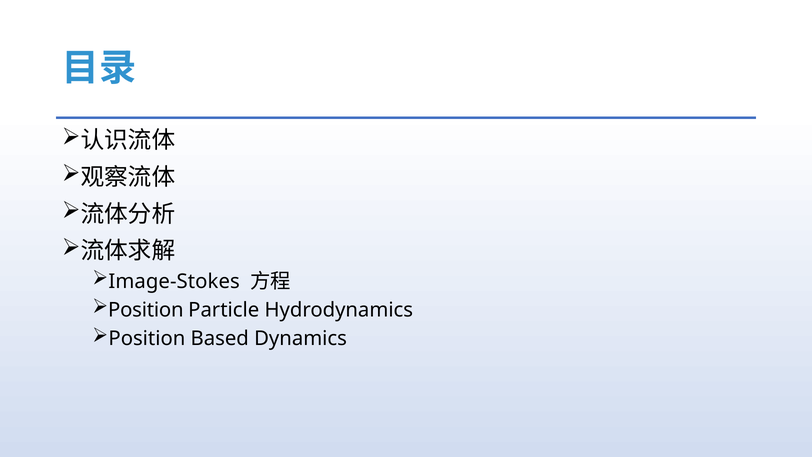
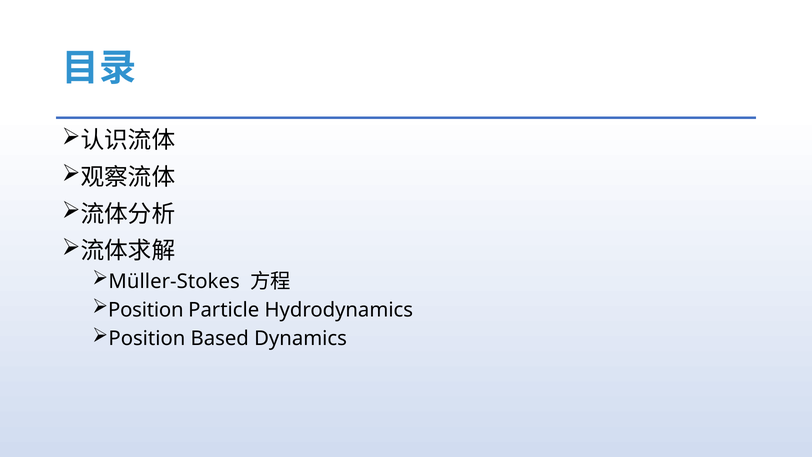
Image-Stokes: Image-Stokes -> Müller-Stokes (174, 281)
